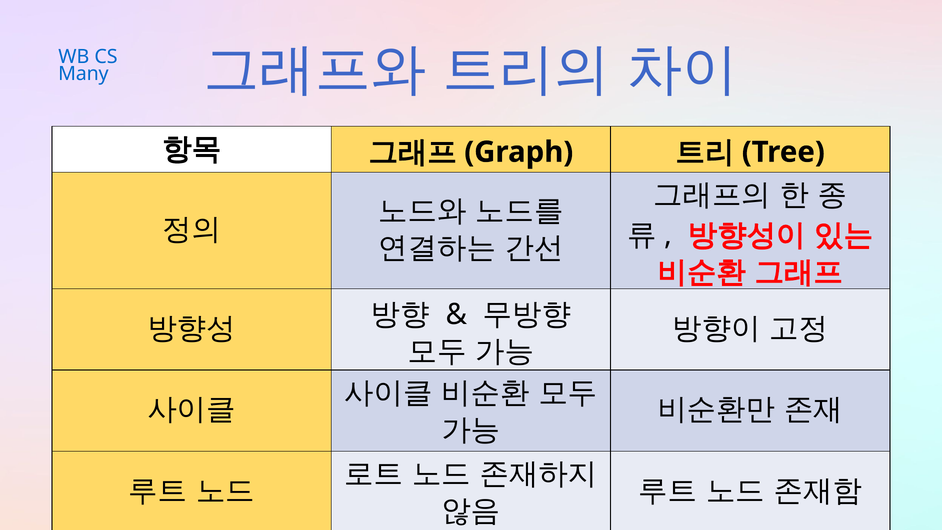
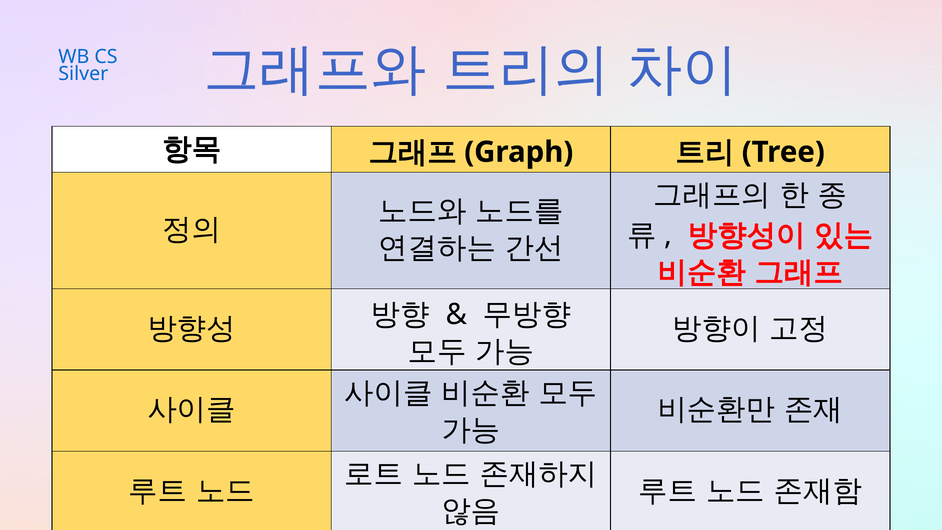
Many: Many -> Silver (83, 74)
